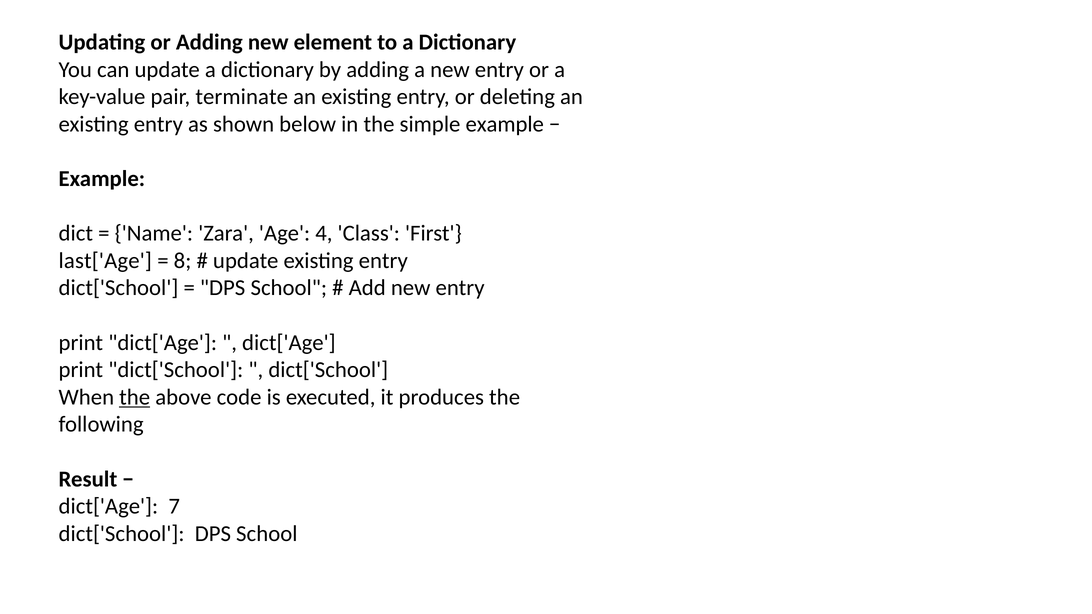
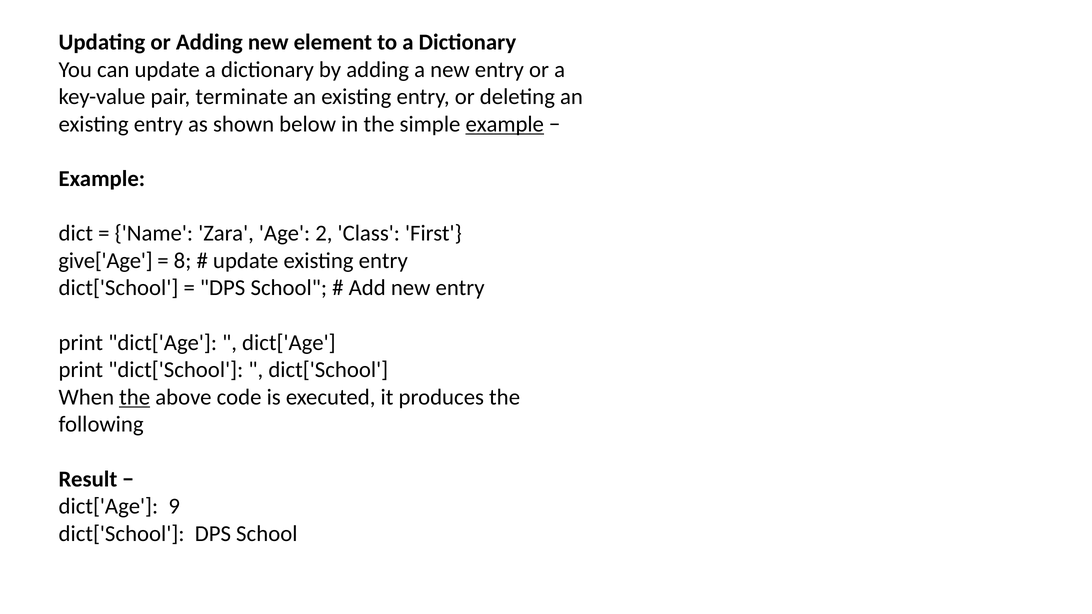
example underline: none -> present (505, 124)
4: 4 -> 2 (324, 233)
last['Age: last['Age -> give['Age (105, 261)
7: 7 -> 9 (174, 507)
